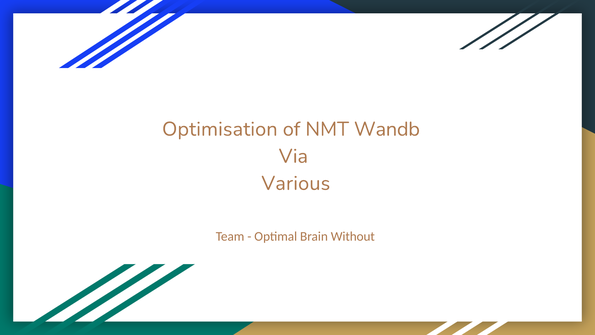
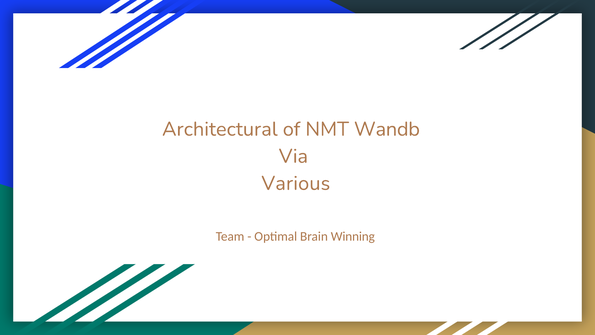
Optimisation: Optimisation -> Architectural (220, 129)
Without: Without -> Winning (353, 236)
